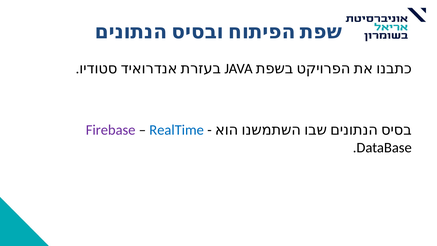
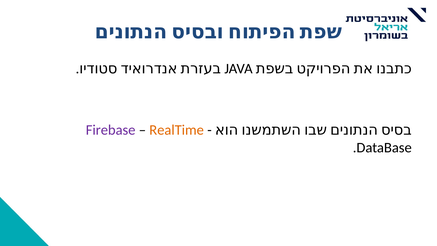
RealTime colour: blue -> orange (177, 130)
